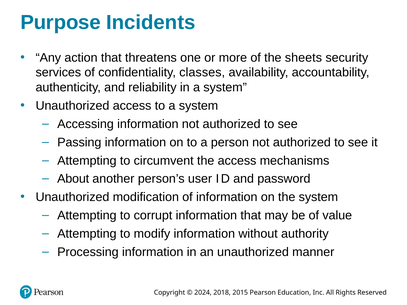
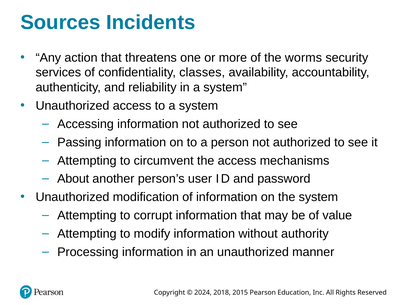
Purpose: Purpose -> Sources (60, 23)
sheets: sheets -> worms (303, 58)
